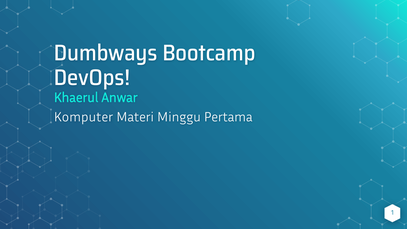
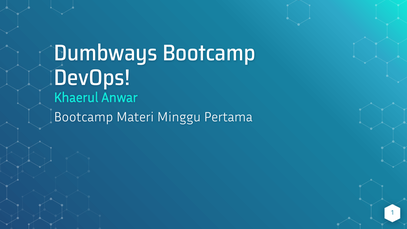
Komputer: Komputer -> Bootcamp (83, 117)
